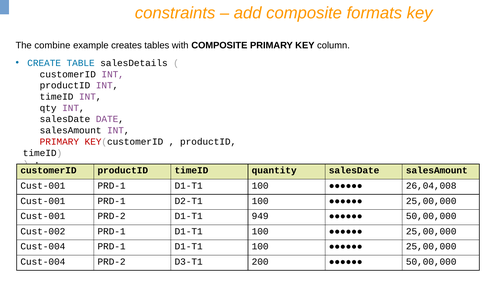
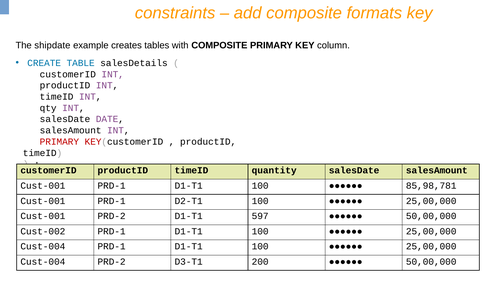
combine: combine -> shipdate (52, 45)
26,04,008: 26,04,008 -> 85,98,781 (431, 186)
949: 949 -> 597 (260, 216)
